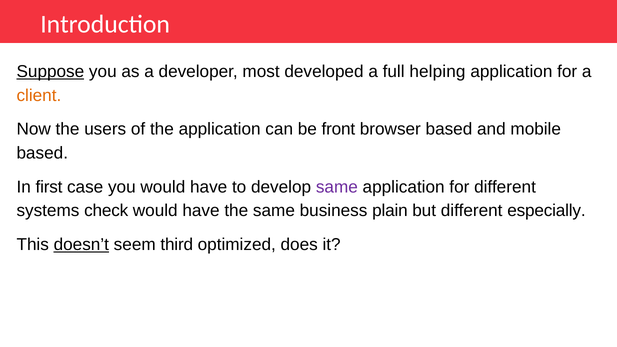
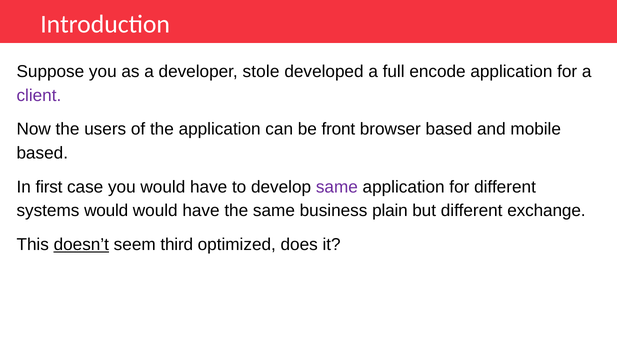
Suppose underline: present -> none (50, 72)
most: most -> stole (261, 72)
helping: helping -> encode (438, 72)
client colour: orange -> purple (39, 95)
systems check: check -> would (106, 211)
especially: especially -> exchange (546, 211)
